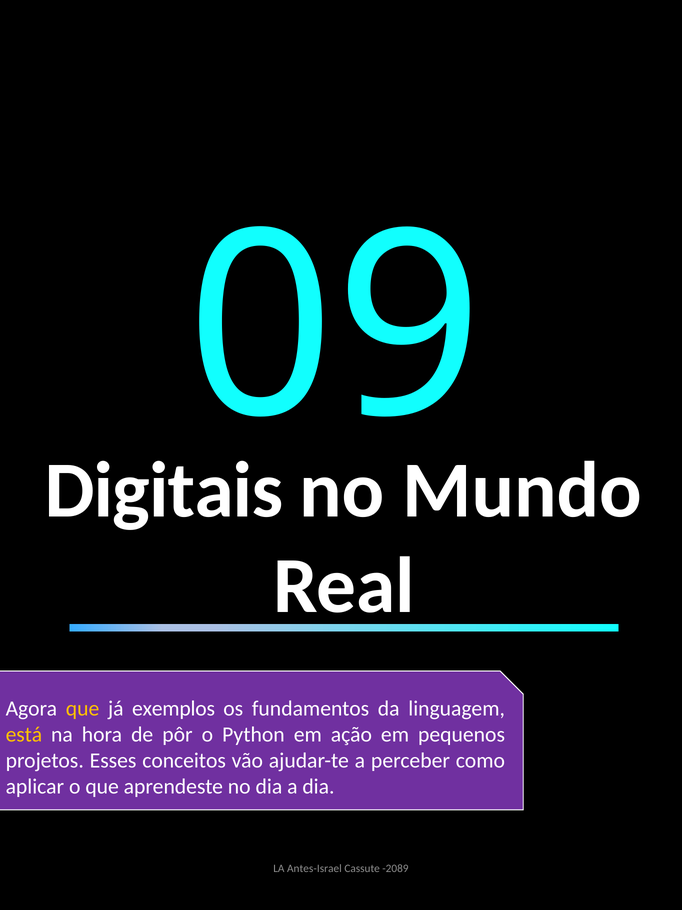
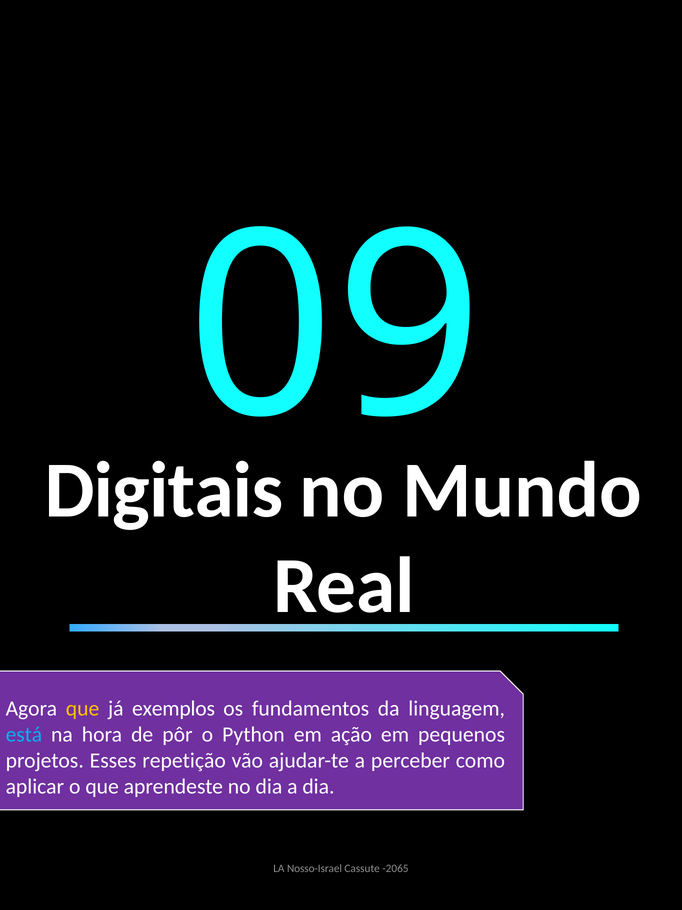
está colour: yellow -> light blue (24, 734)
conceitos: conceitos -> repetição (184, 760)
Antes-Israel: Antes-Israel -> Nosso-Israel (315, 868)
-2089: -2089 -> -2065 (395, 868)
